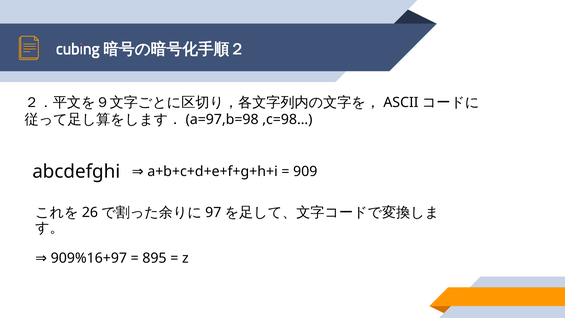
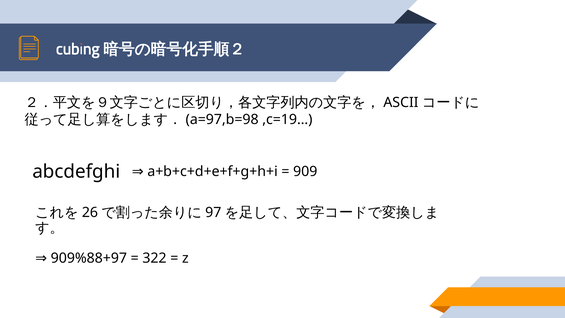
,c=98…: ,c=98… -> ,c=19… (287, 119)
909%16+97: 909%16+97 -> 909%88+97 (89, 258)
895: 895 -> 322 (154, 258)
